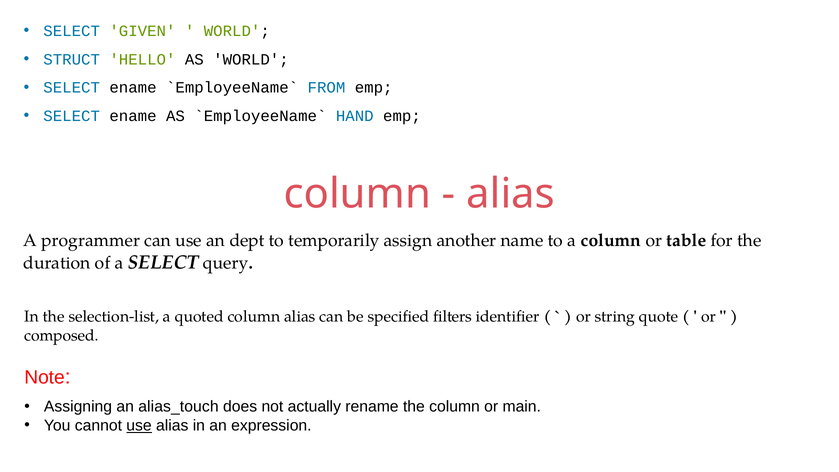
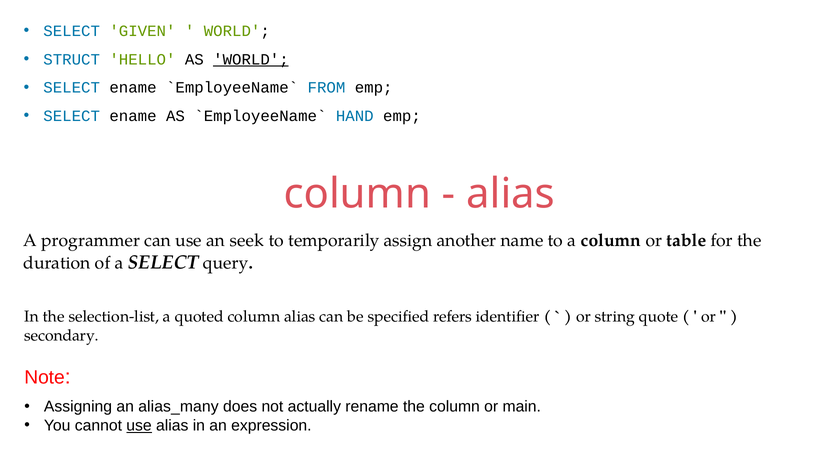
WORLD underline: none -> present (251, 59)
dept: dept -> seek (247, 240)
filters: filters -> refers (453, 316)
composed: composed -> secondary (61, 335)
alias_touch: alias_touch -> alias_many (178, 407)
